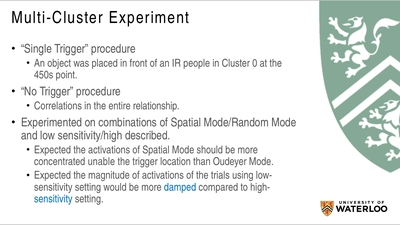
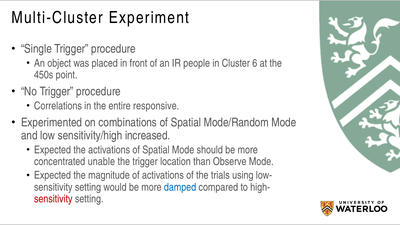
0: 0 -> 6 (255, 63)
relationship: relationship -> responsive (156, 106)
described: described -> increased (148, 135)
Oudeyer: Oudeyer -> Observe (230, 162)
sensitivity colour: blue -> red (53, 199)
